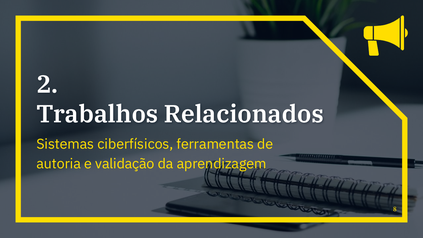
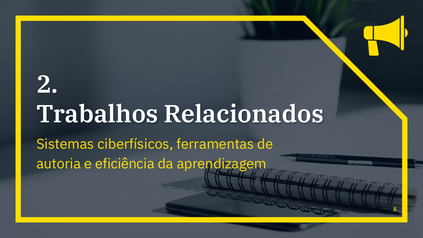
validação: validação -> eficiência (125, 164)
